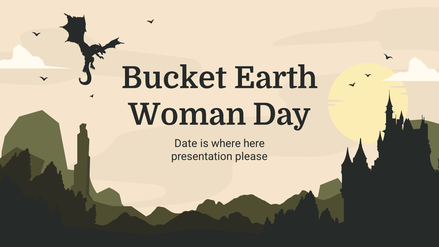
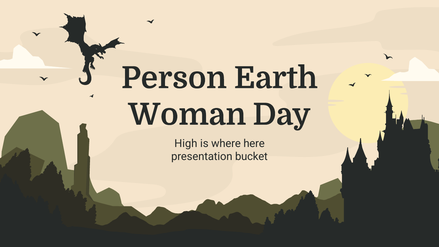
Bucket: Bucket -> Person (174, 78)
Date: Date -> High (186, 143)
please: please -> bucket (251, 157)
